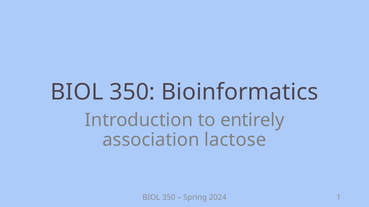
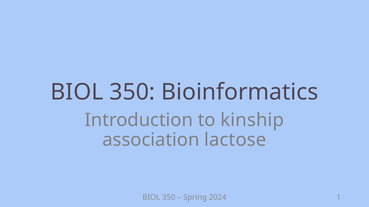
entirely: entirely -> kinship (252, 120)
